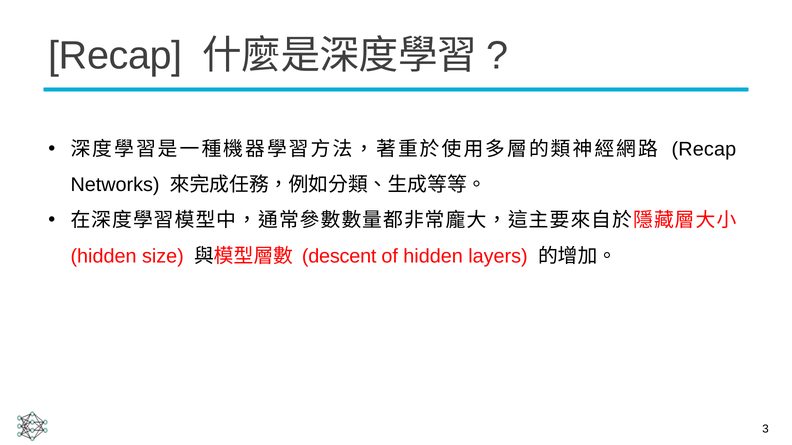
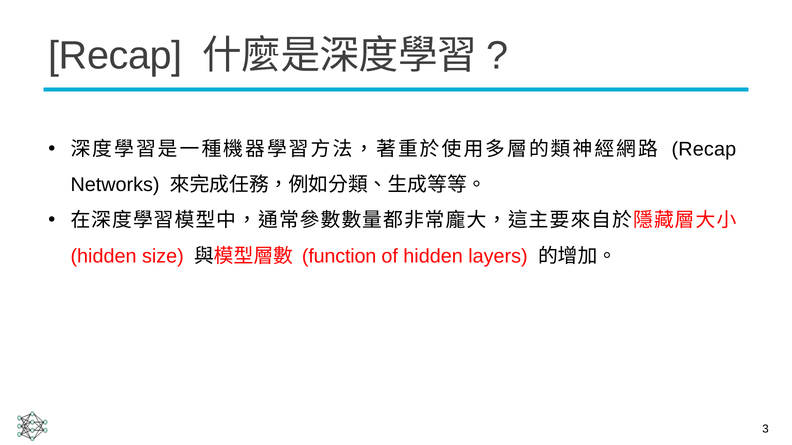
descent: descent -> function (339, 256)
